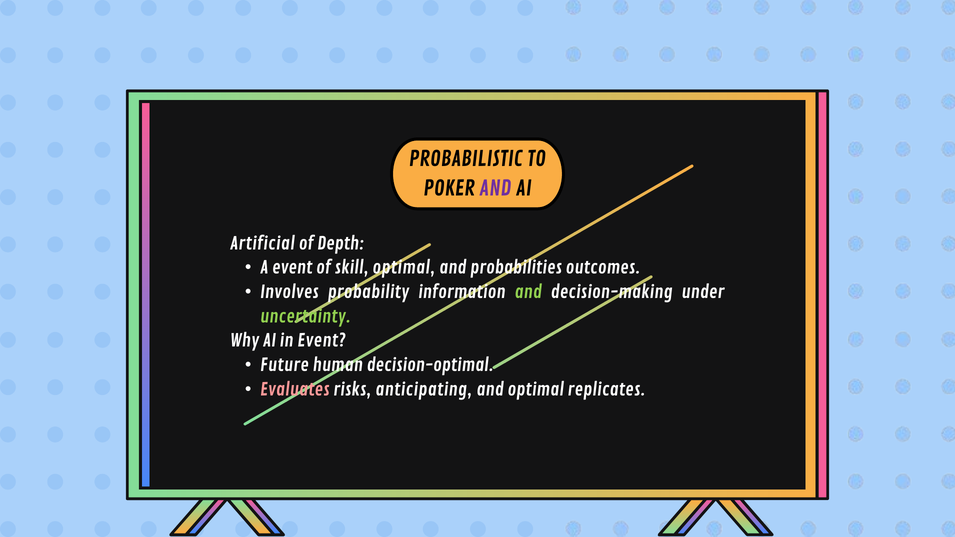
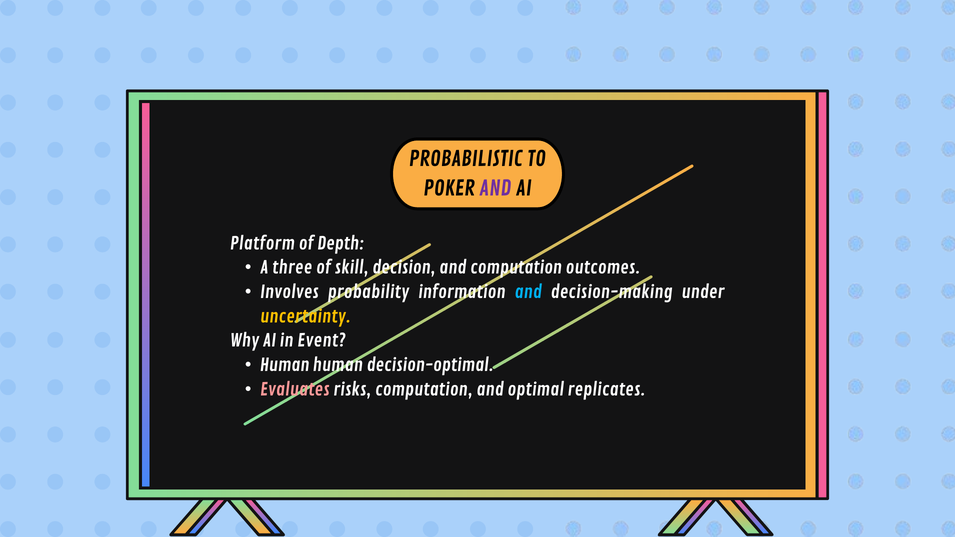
Artificial: Artificial -> Platform (262, 244)
A event: event -> three (292, 268)
skill optimal: optimal -> decision (404, 268)
and probabilities: probabilities -> computation (516, 268)
and colour: light green -> light blue (528, 293)
uncertainty colour: light green -> yellow (306, 317)
Future: Future -> Human (285, 366)
risks anticipating: anticipating -> computation (424, 390)
